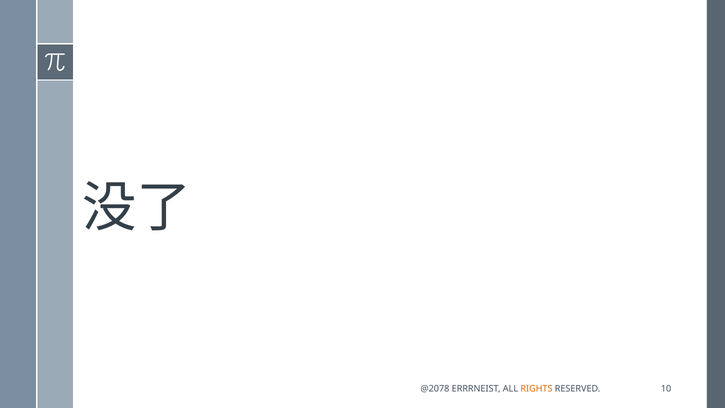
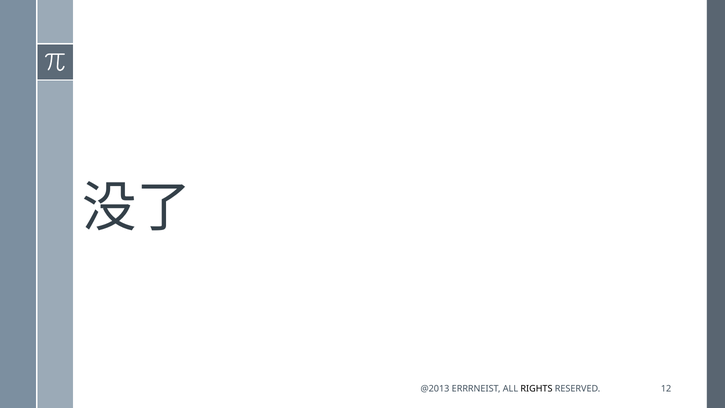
@2078: @2078 -> @2013 (435, 389)
RIGHTS colour: orange -> black (536, 389)
10: 10 -> 12 (666, 389)
